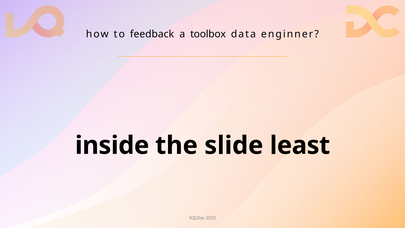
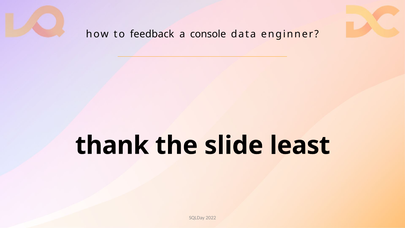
toolbox: toolbox -> console (208, 34)
inside: inside -> thank (112, 145)
